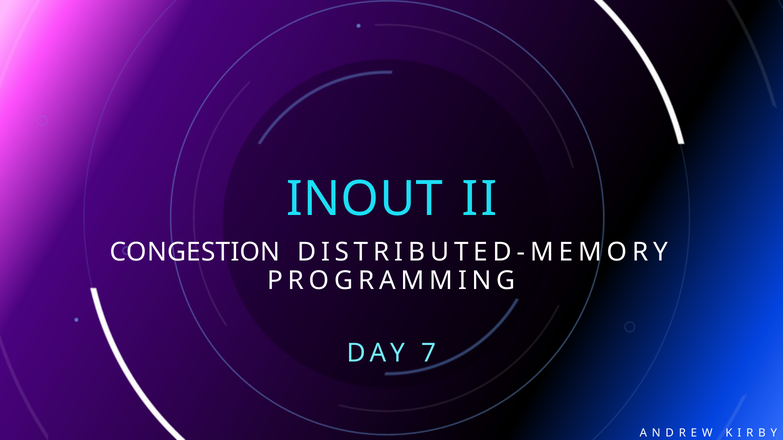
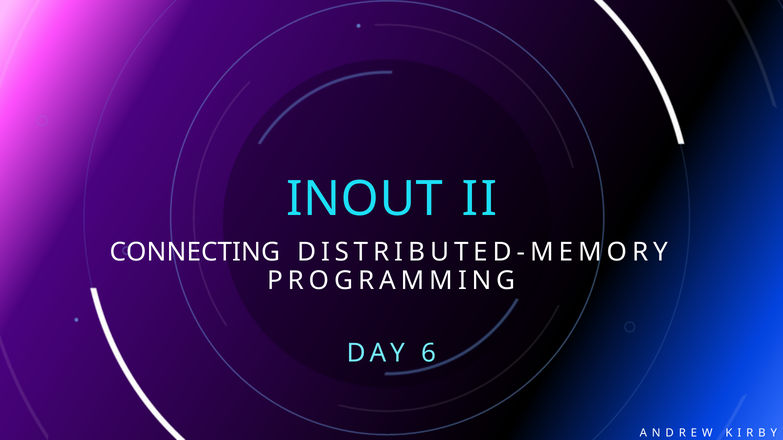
CONGESTION: CONGESTION -> CONNECTING (195, 253)
7: 7 -> 6 (429, 354)
